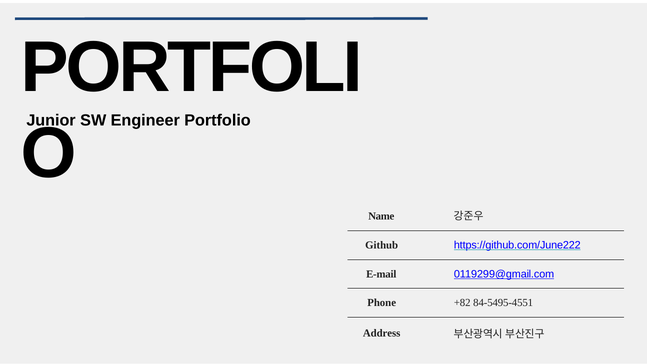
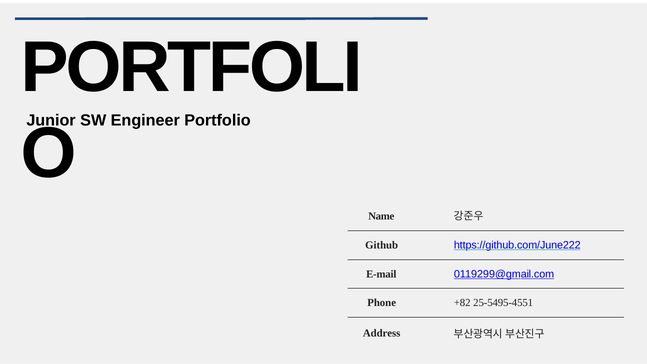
84-5495-4551: 84-5495-4551 -> 25-5495-4551 (503, 303)
